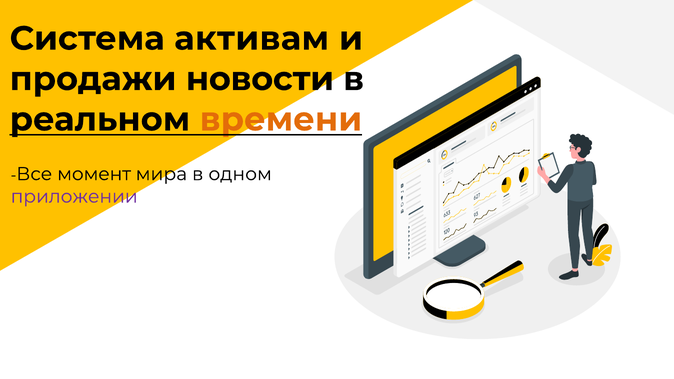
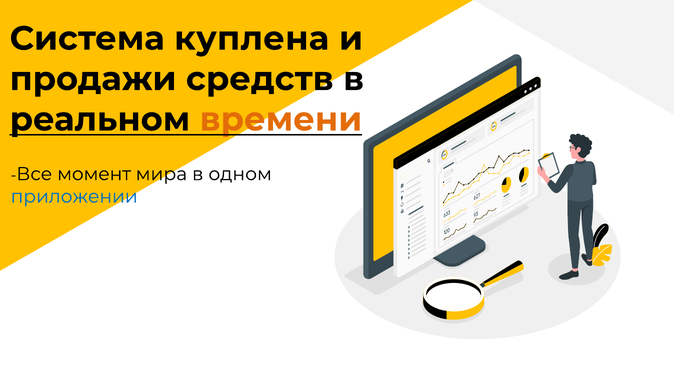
активам: активам -> куплена (252, 39)
новости: новости -> средств (260, 79)
приложении colour: purple -> blue (74, 197)
